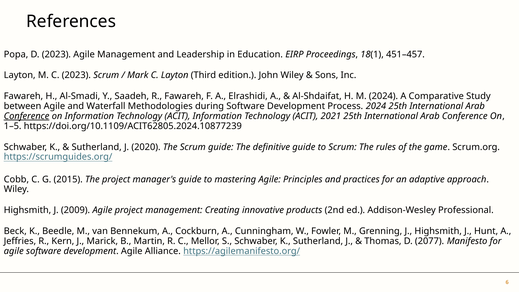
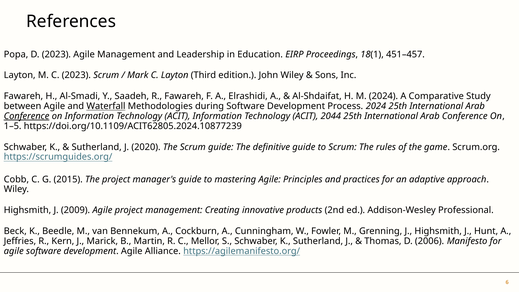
Waterfall underline: none -> present (106, 106)
2021: 2021 -> 2044 (331, 116)
2077: 2077 -> 2006 (430, 241)
